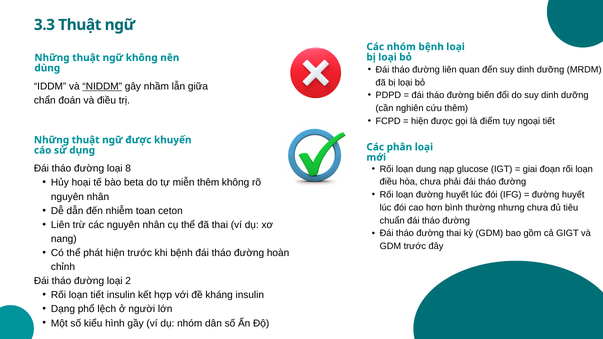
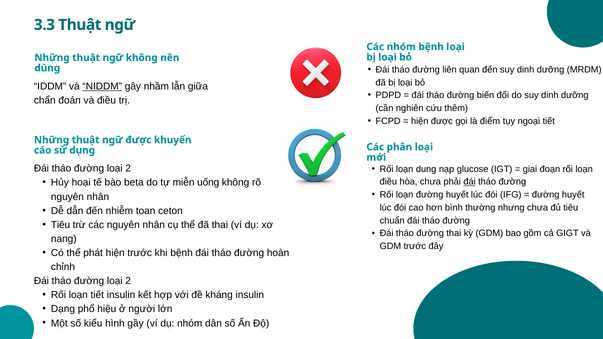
8: 8 -> 2 (128, 169)
miễn thêm: thêm -> uống (208, 183)
đái underline: none -> present (470, 182)
Liên: Liên -> Tiêu (61, 225)
lệch: lệch -> hiệu (107, 309)
